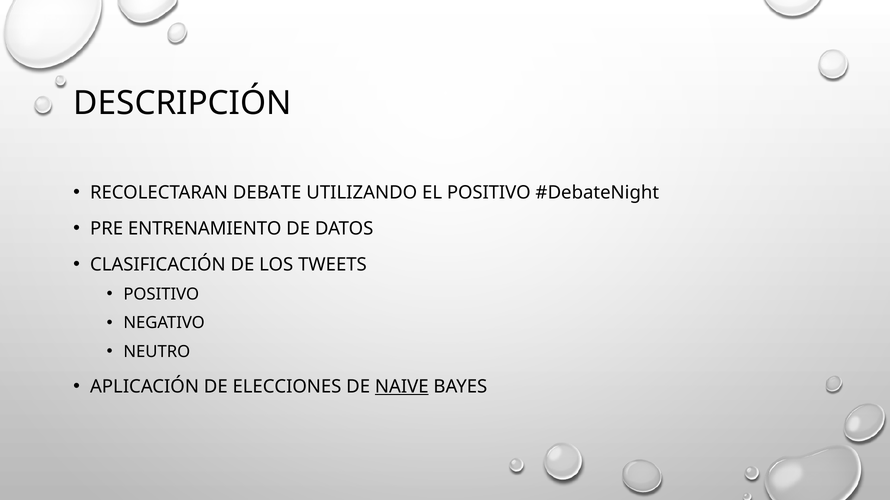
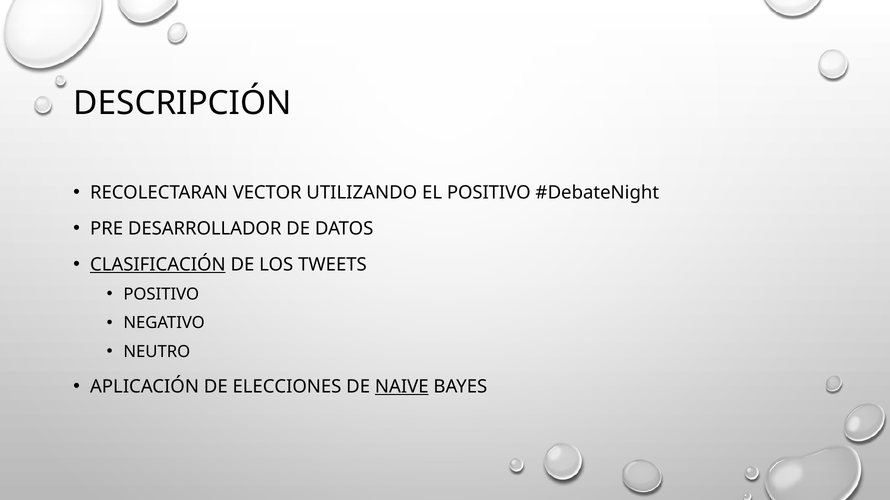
DEBATE: DEBATE -> VECTOR (267, 193)
ENTRENAMIENTO: ENTRENAMIENTO -> DESARROLLADOR (205, 229)
CLASIFICACIÓN underline: none -> present (158, 265)
